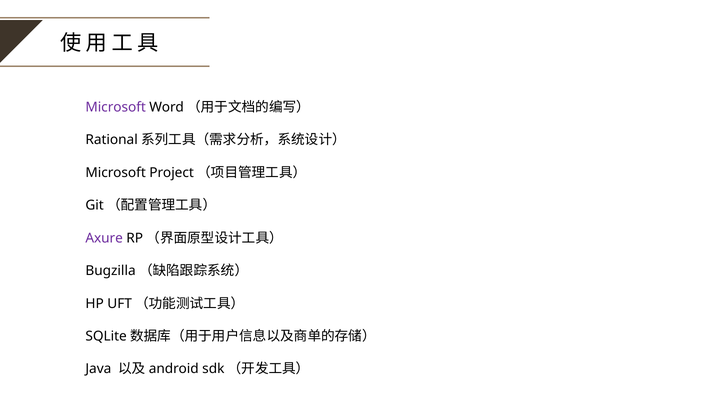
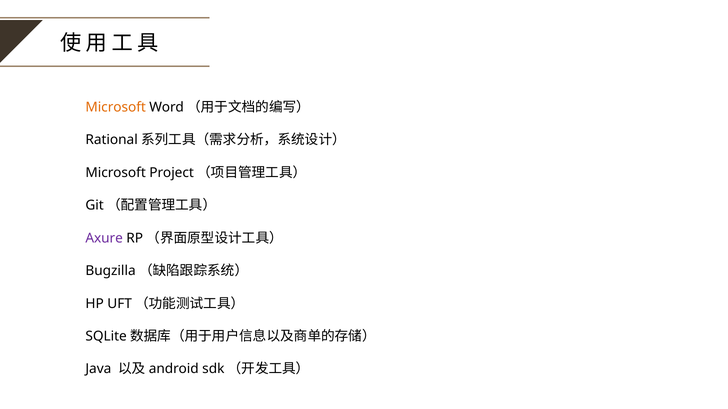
Microsoft colour: purple -> orange (116, 107)
